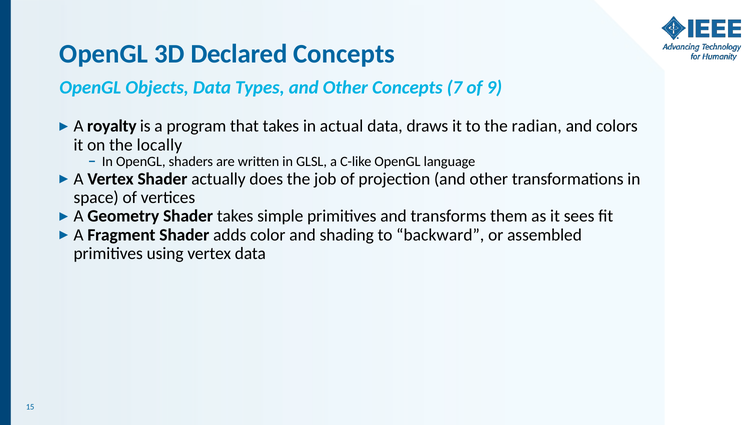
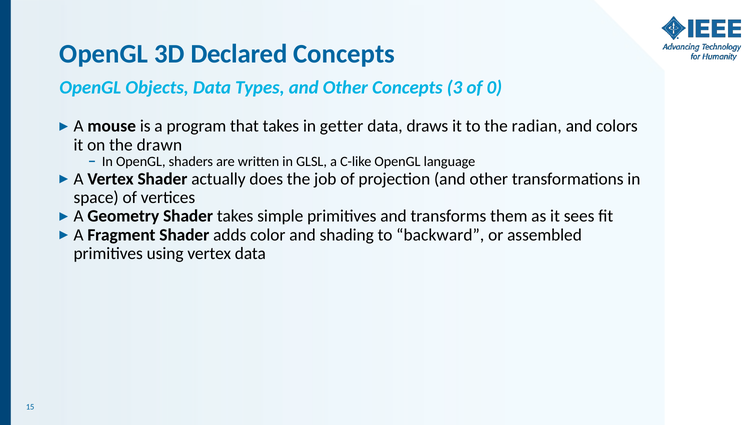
7: 7 -> 3 (455, 87)
9: 9 -> 0 (494, 87)
royalty: royalty -> mouse (112, 126)
actual: actual -> getter (342, 126)
locally: locally -> drawn (159, 145)
